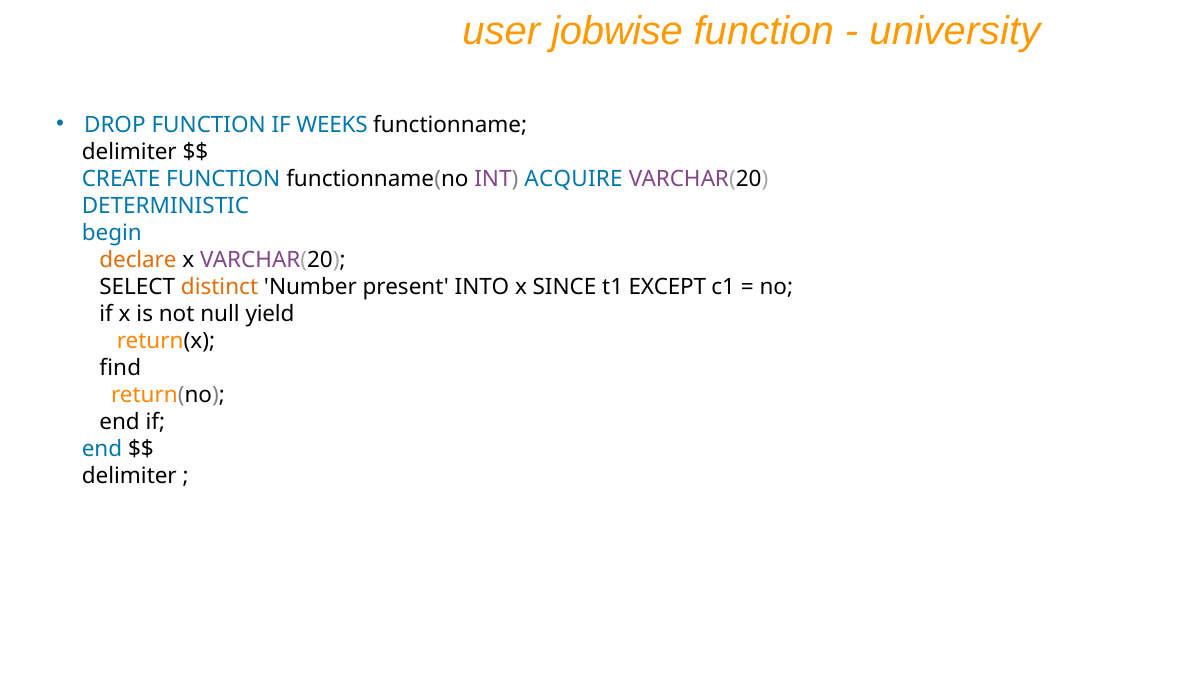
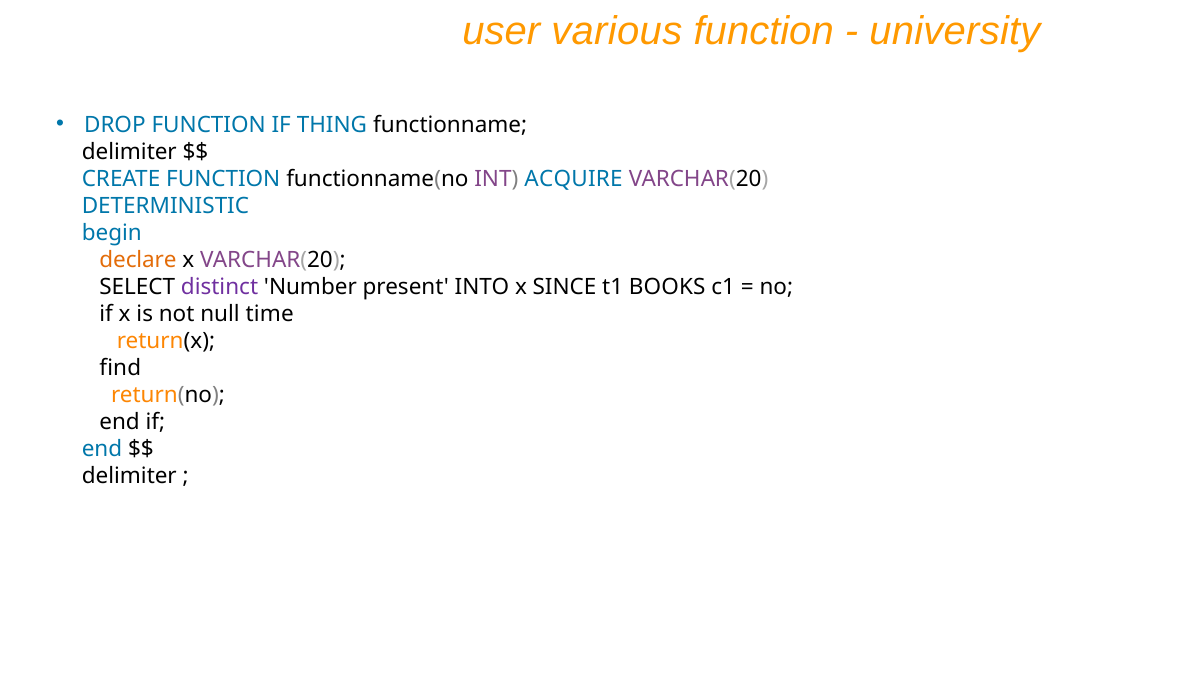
jobwise: jobwise -> various (617, 31)
WEEKS: WEEKS -> THING (332, 125)
distinct colour: orange -> purple (220, 287)
EXCEPT: EXCEPT -> BOOKS (667, 287)
yield: yield -> time (270, 314)
